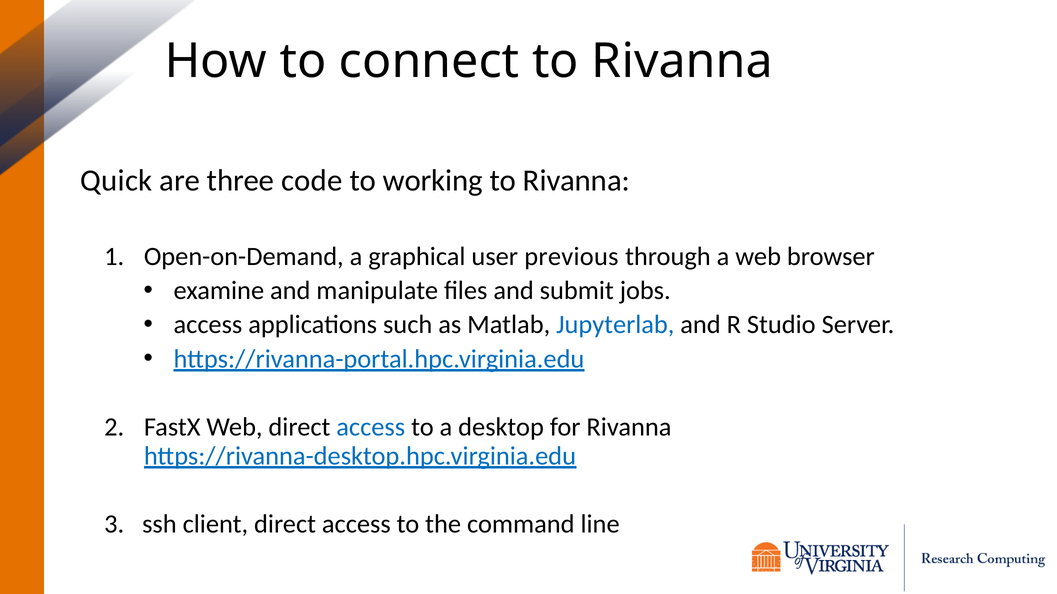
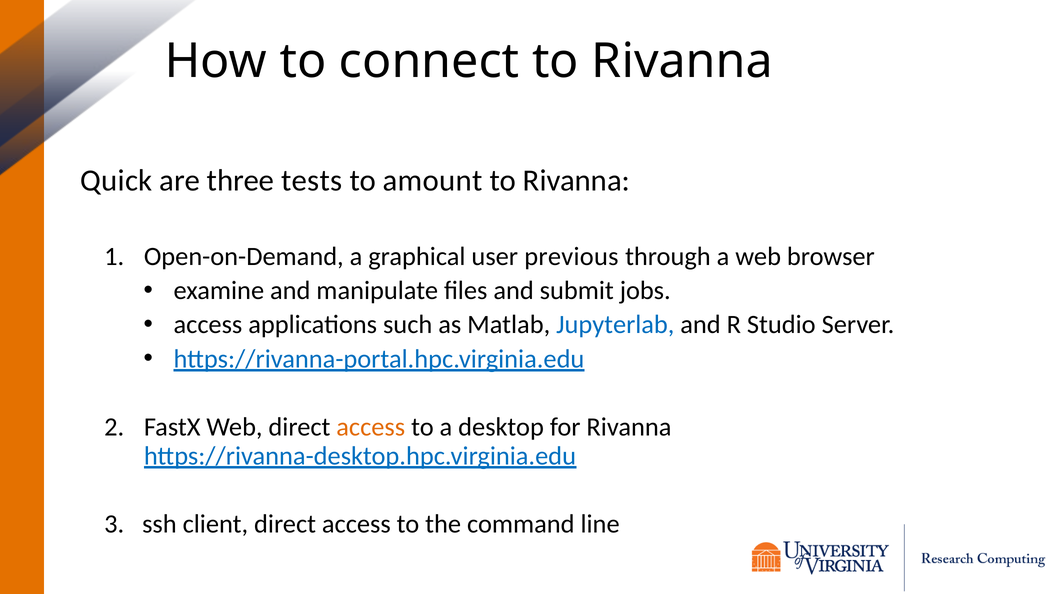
code: code -> tests (312, 181)
working: working -> amount (433, 181)
access colour: blue -> orange (371, 427)
